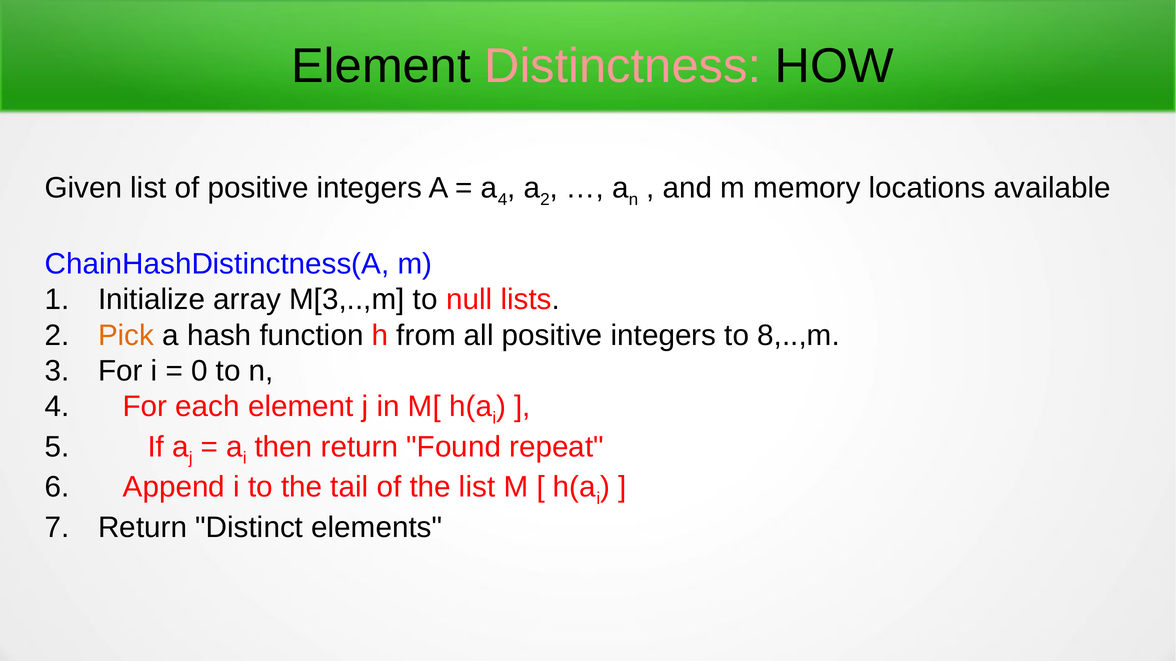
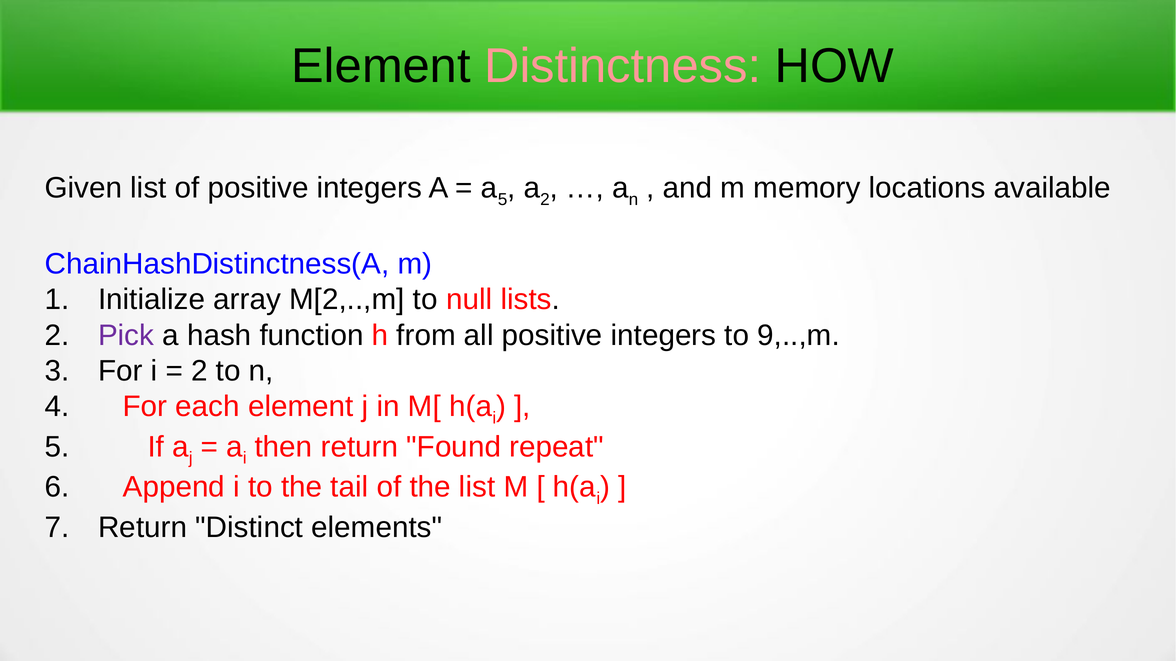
a 4: 4 -> 5 (503, 200)
M[3,..,m: M[3,..,m -> M[2,..,m (347, 300)
Pick colour: orange -> purple (126, 336)
8,..,m: 8,..,m -> 9,..,m (799, 336)
0: 0 -> 2 (199, 371)
